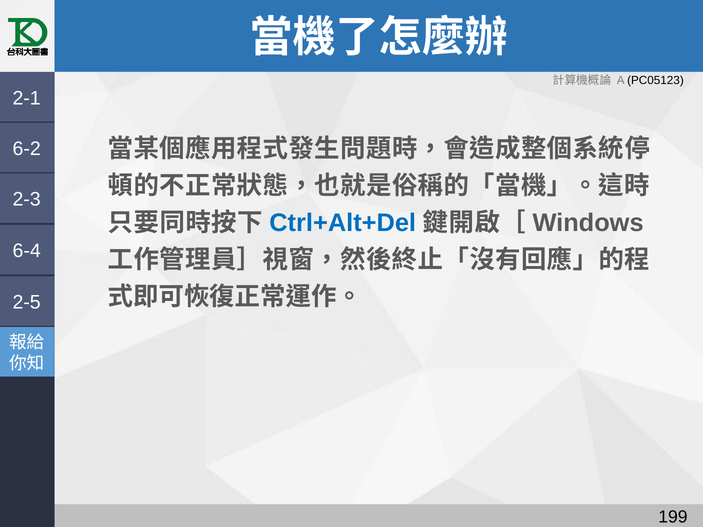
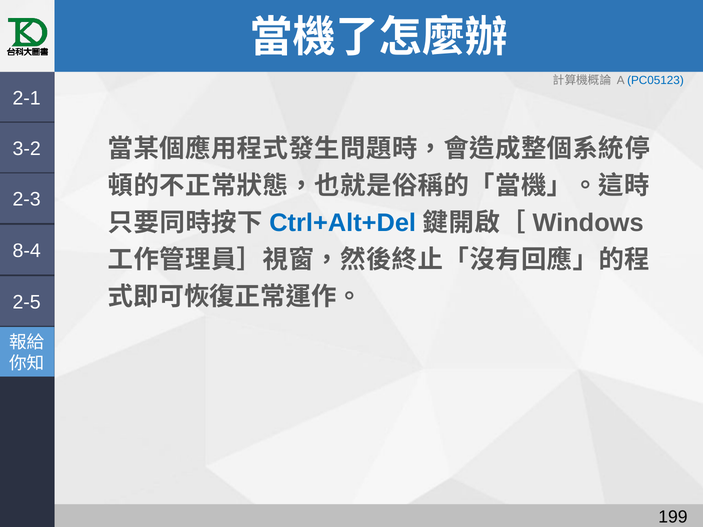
PC05123 colour: black -> blue (655, 80)
6-2: 6-2 -> 3-2 (27, 149)
6-4: 6-4 -> 8-4 (27, 251)
